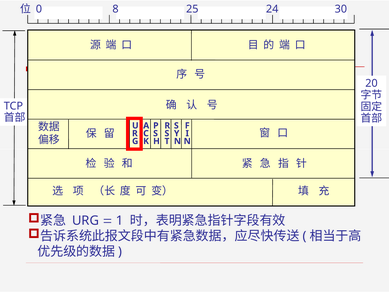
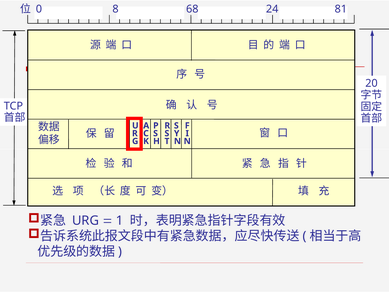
25: 25 -> 68 (192, 9)
30: 30 -> 81 (341, 9)
